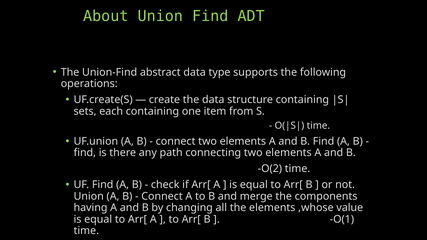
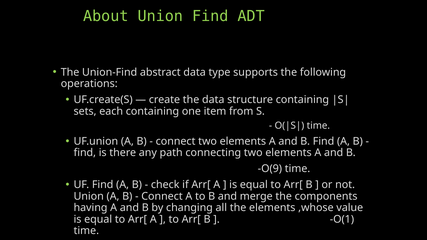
O(2: O(2 -> O(9 (270, 169)
